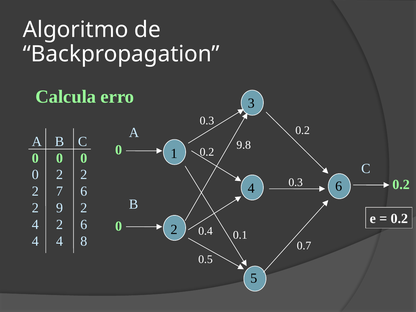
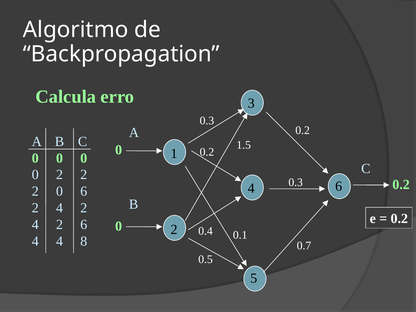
9.8: 9.8 -> 1.5 (244, 145)
2 7: 7 -> 0 (60, 191)
9: 9 -> 4 (60, 208)
